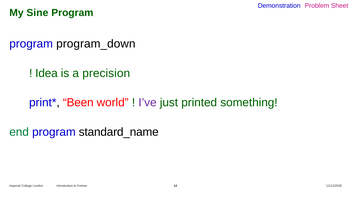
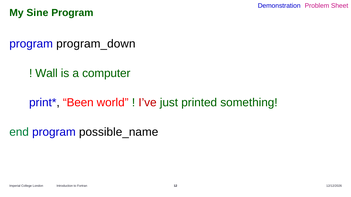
Idea: Idea -> Wall (46, 73)
precision: precision -> computer (106, 73)
I’ve colour: purple -> red (147, 103)
standard_name: standard_name -> possible_name (119, 132)
